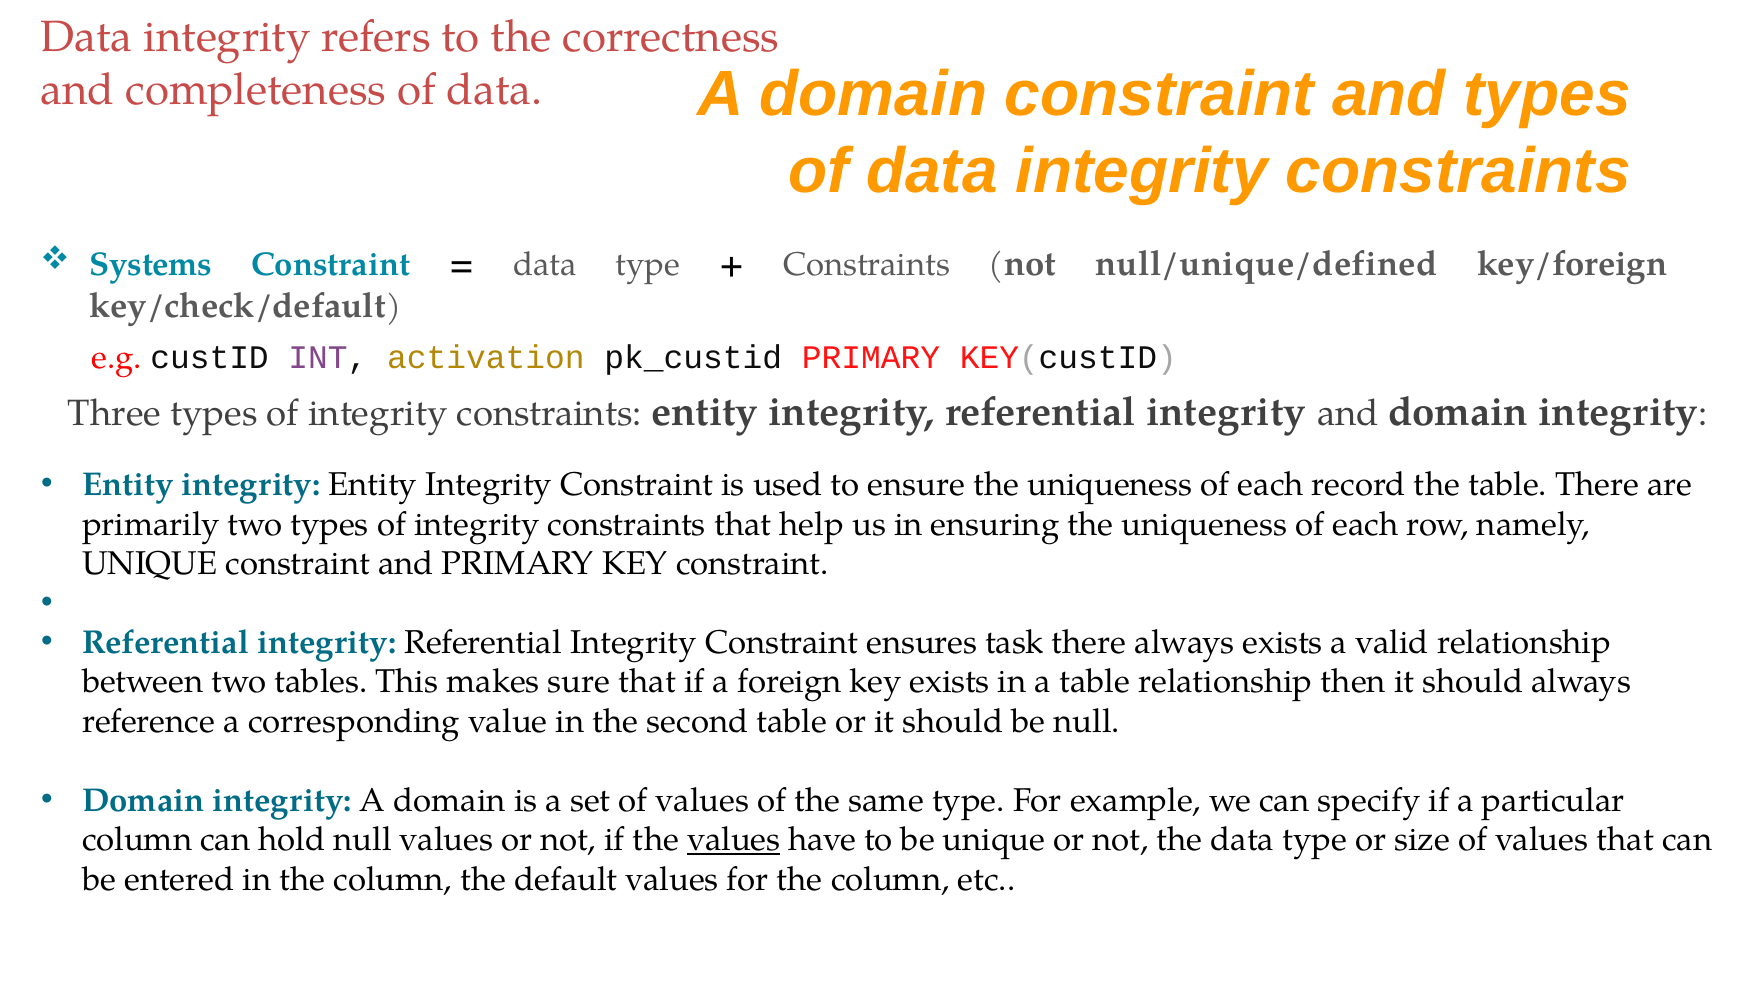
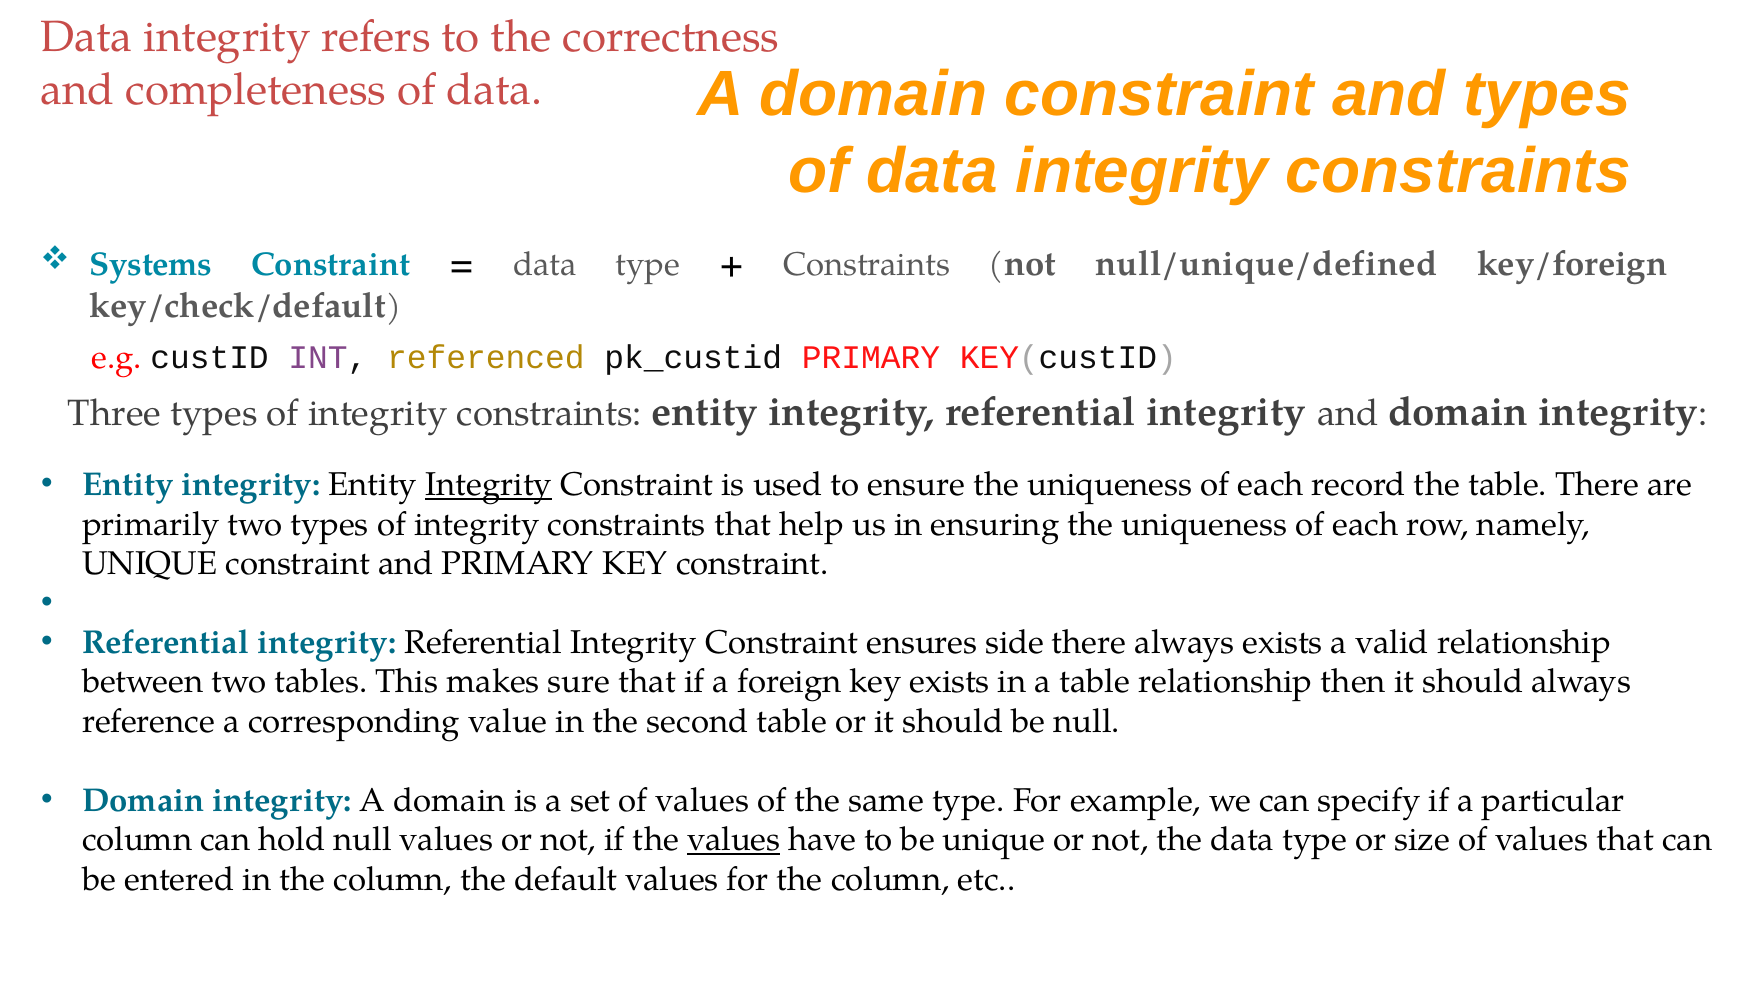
activation: activation -> referenced (486, 357)
Integrity underline: none -> present (489, 485)
task: task -> side (1015, 643)
